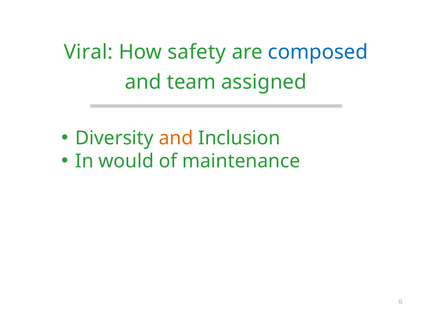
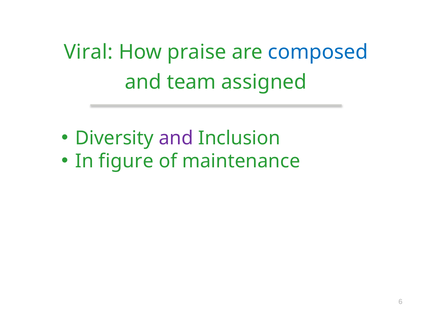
safety: safety -> praise (197, 52)
and colour: orange -> purple (176, 138)
would: would -> figure (126, 161)
